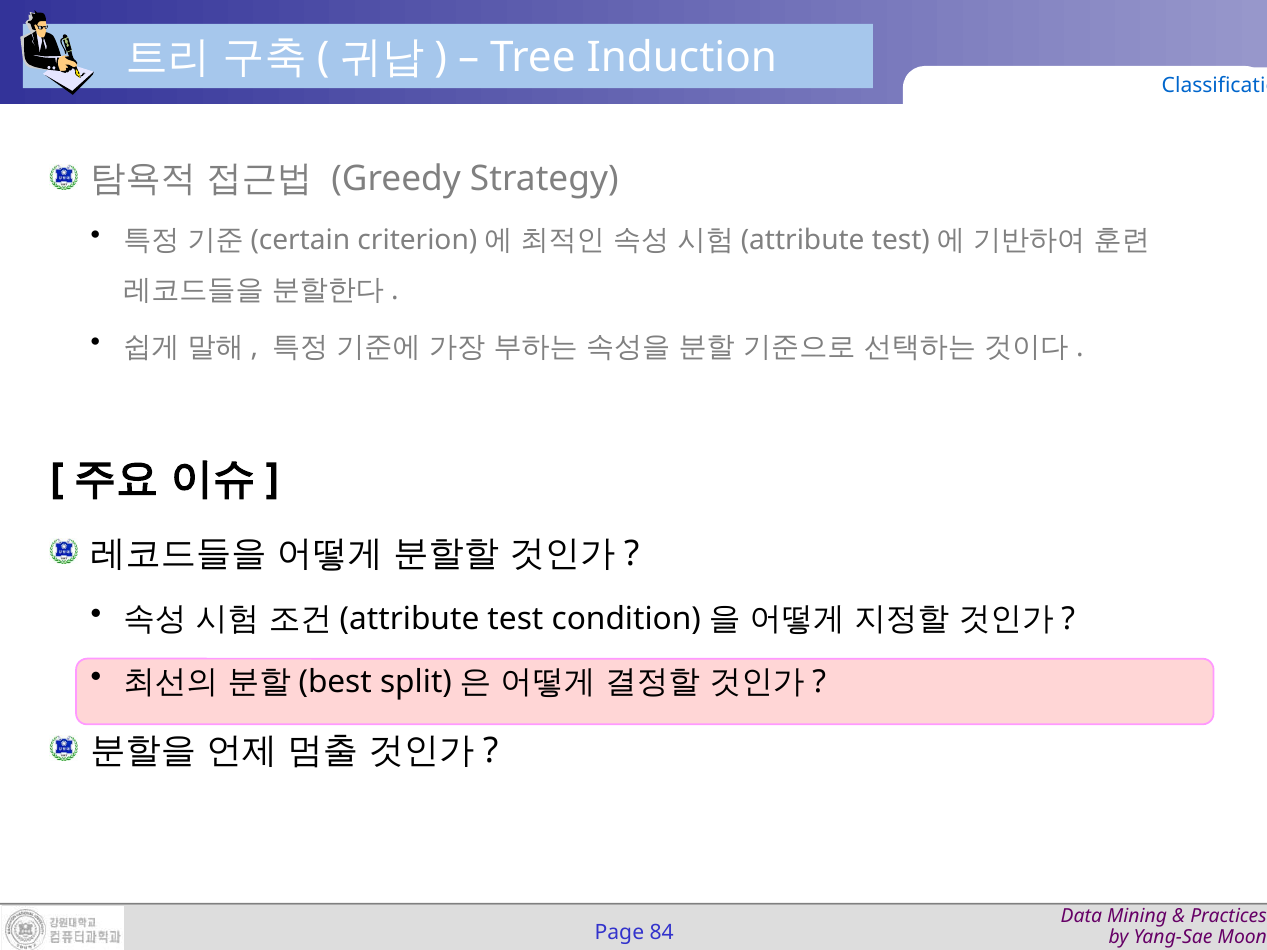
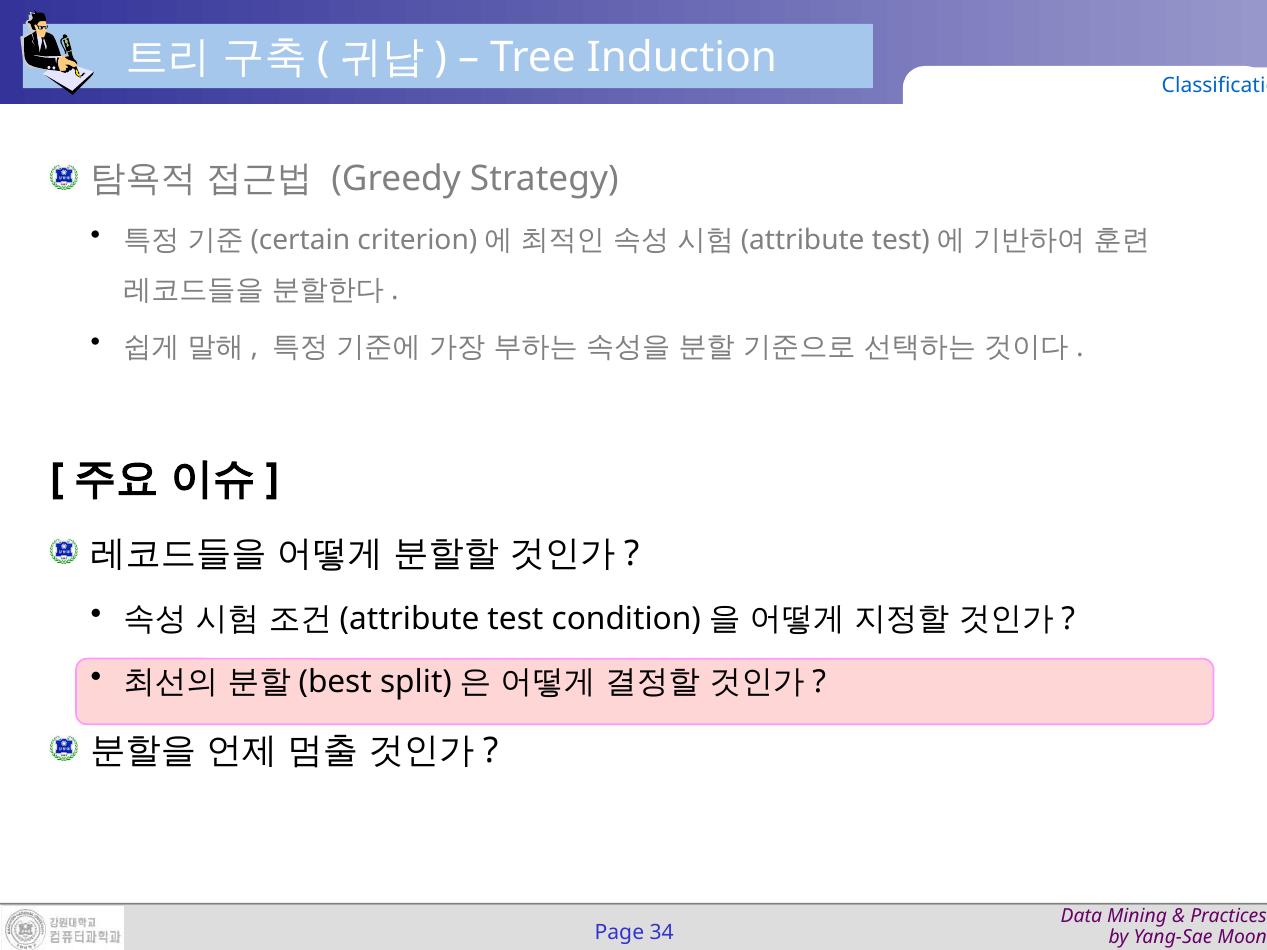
84: 84 -> 34 (662, 933)
